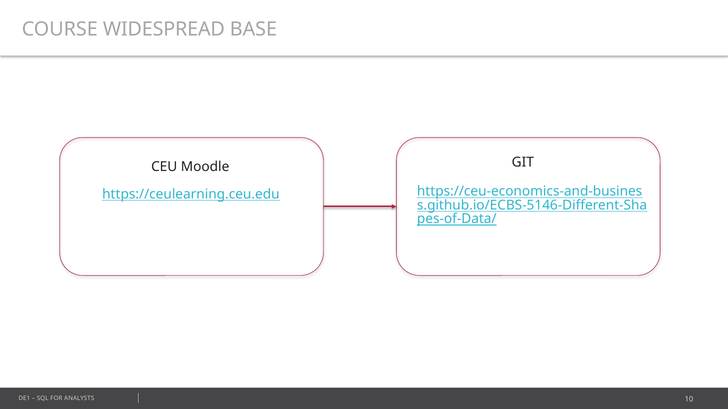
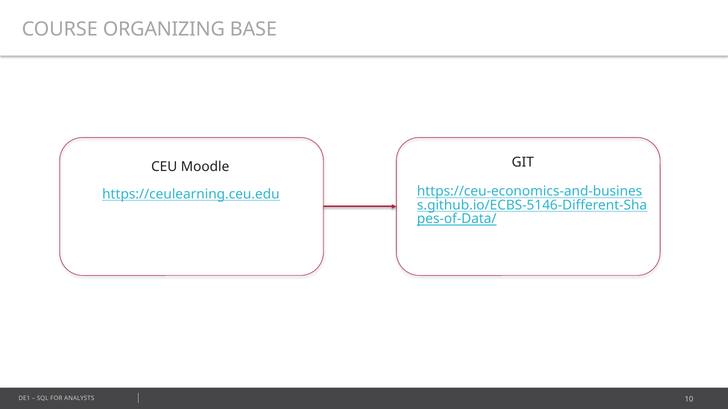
WIDESPREAD: WIDESPREAD -> ORGANIZING (164, 29)
